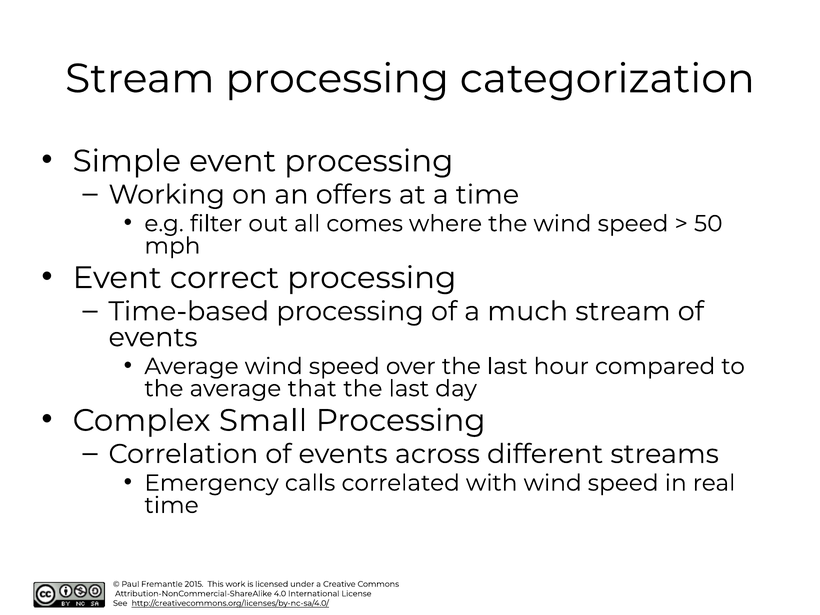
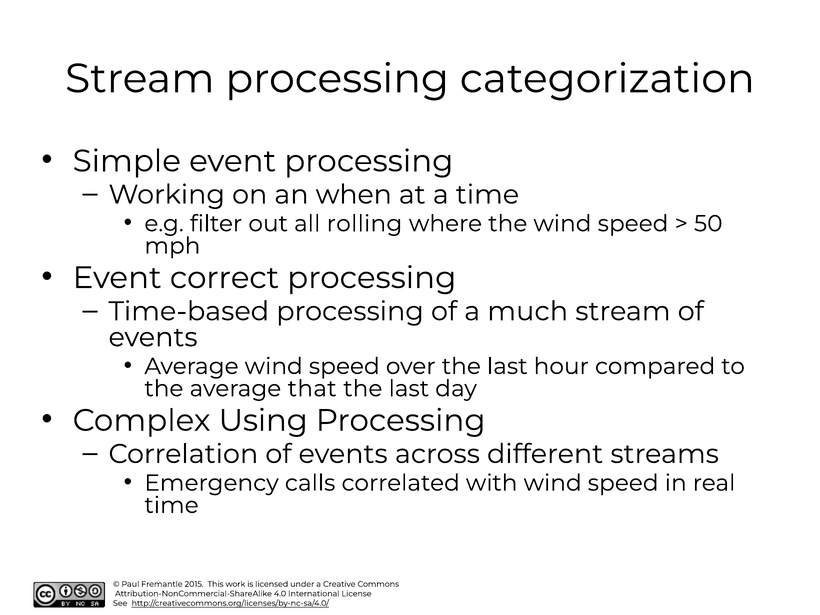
offers: offers -> when (354, 195)
comes: comes -> rolling (364, 224)
Small: Small -> Using (263, 421)
